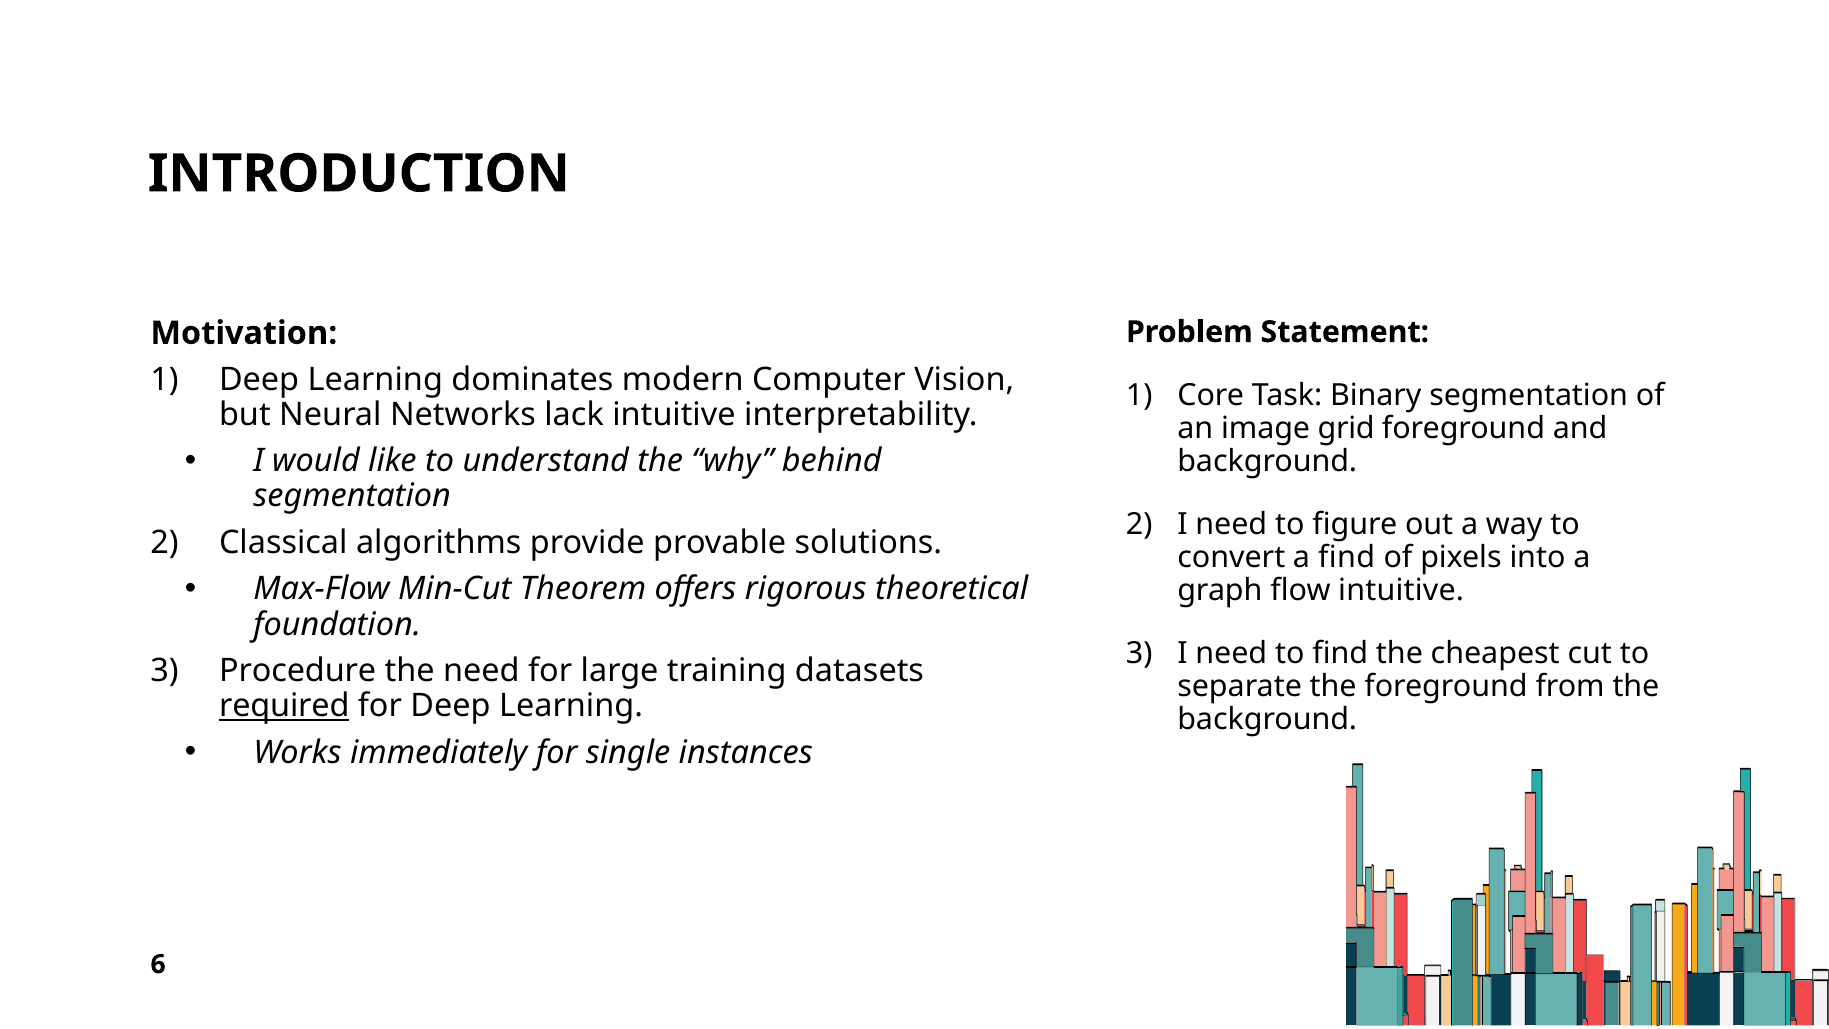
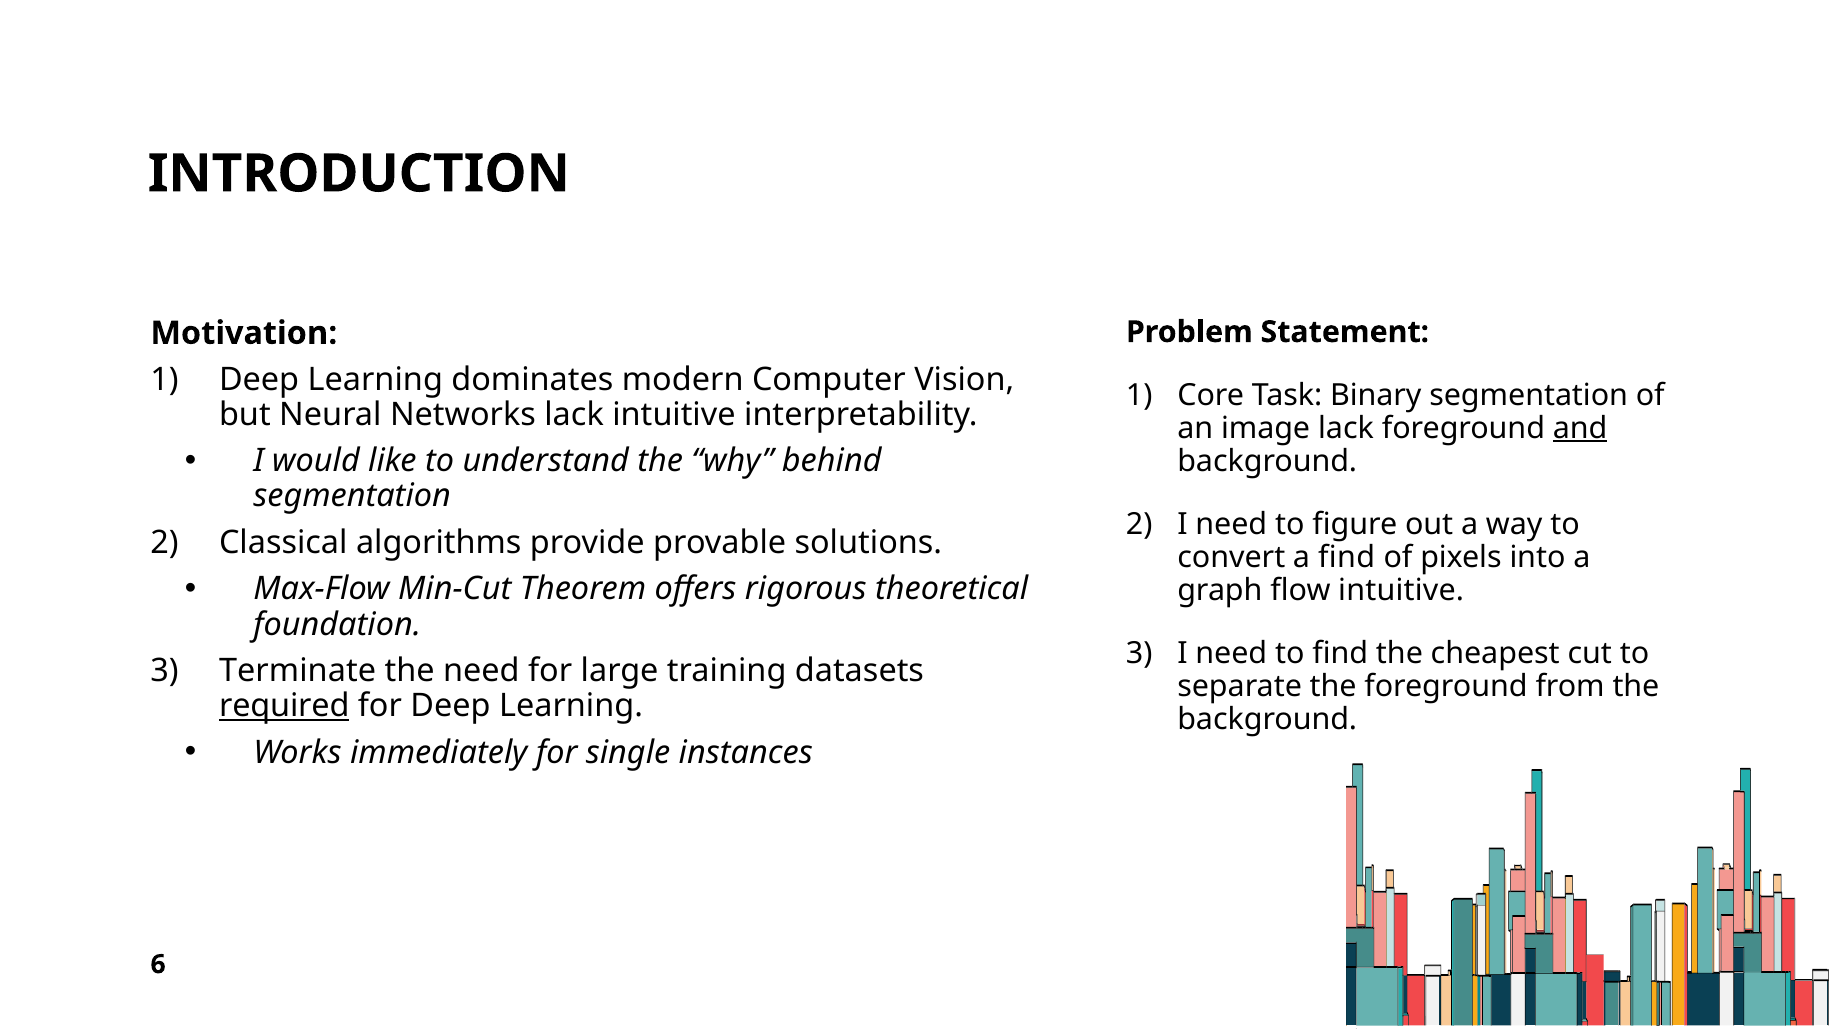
image grid: grid -> lack (1346, 428)
and underline: none -> present (1580, 428)
Procedure: Procedure -> Terminate (298, 671)
